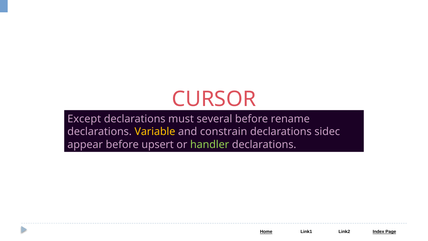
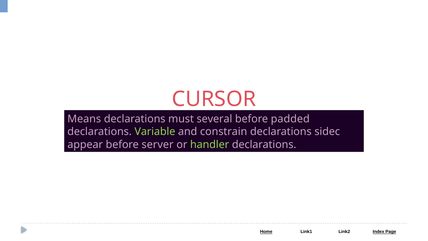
Except: Except -> Means (84, 119)
rename: rename -> padded (290, 119)
Variable colour: yellow -> light green (155, 132)
upsert: upsert -> server (158, 144)
